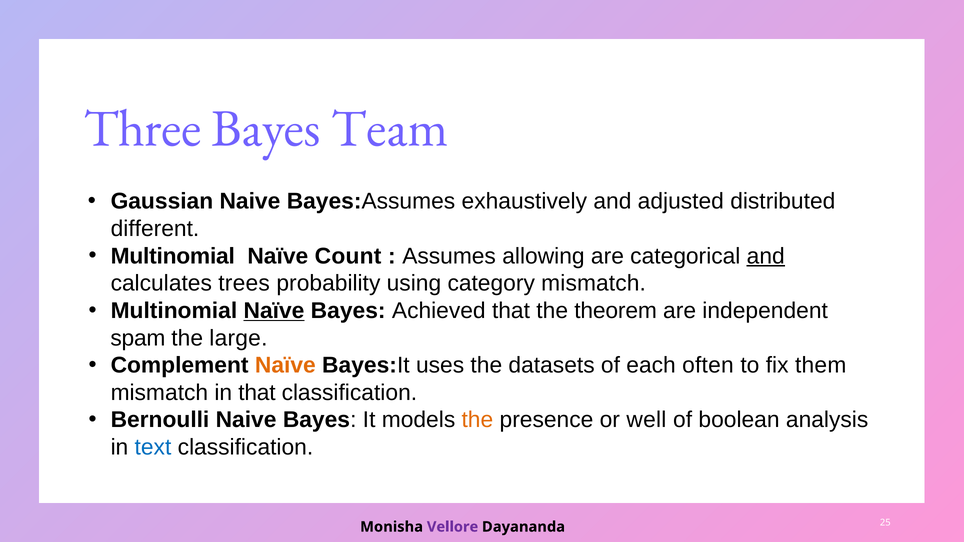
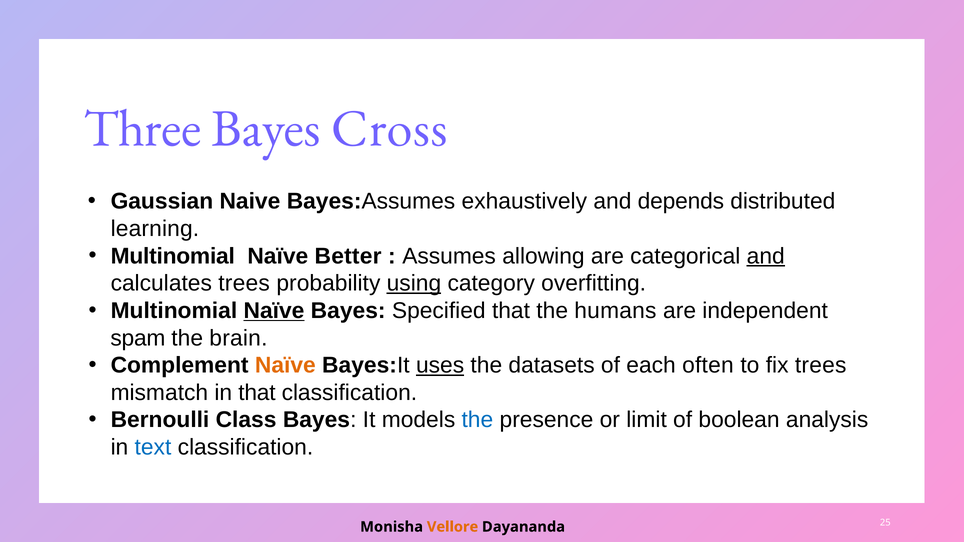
Team: Team -> Cross (390, 129)
adjusted: adjusted -> depends (681, 202)
different: different -> learning (155, 229)
Count: Count -> Better (348, 256)
using underline: none -> present (414, 284)
category mismatch: mismatch -> overfitting (594, 284)
Achieved: Achieved -> Specified (439, 311)
theorem: theorem -> humans (615, 311)
large: large -> brain (238, 338)
uses underline: none -> present (440, 365)
fix them: them -> trees (821, 365)
Bernoulli Naive: Naive -> Class (246, 420)
the colour: orange -> blue (477, 420)
well: well -> limit (647, 420)
Vellore colour: purple -> orange (453, 527)
